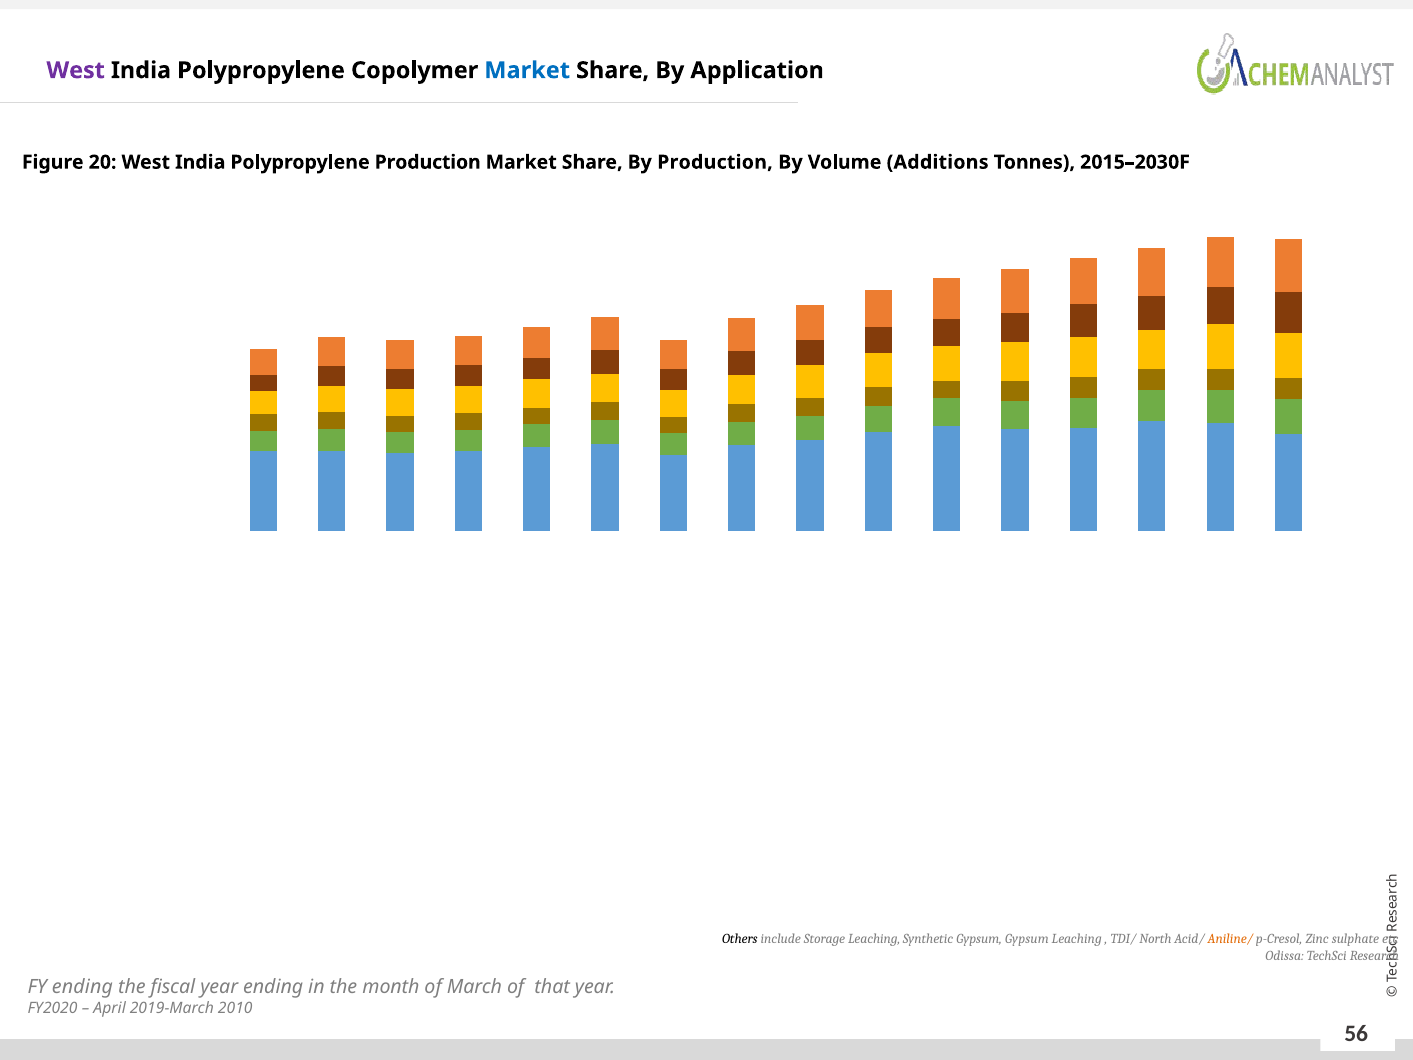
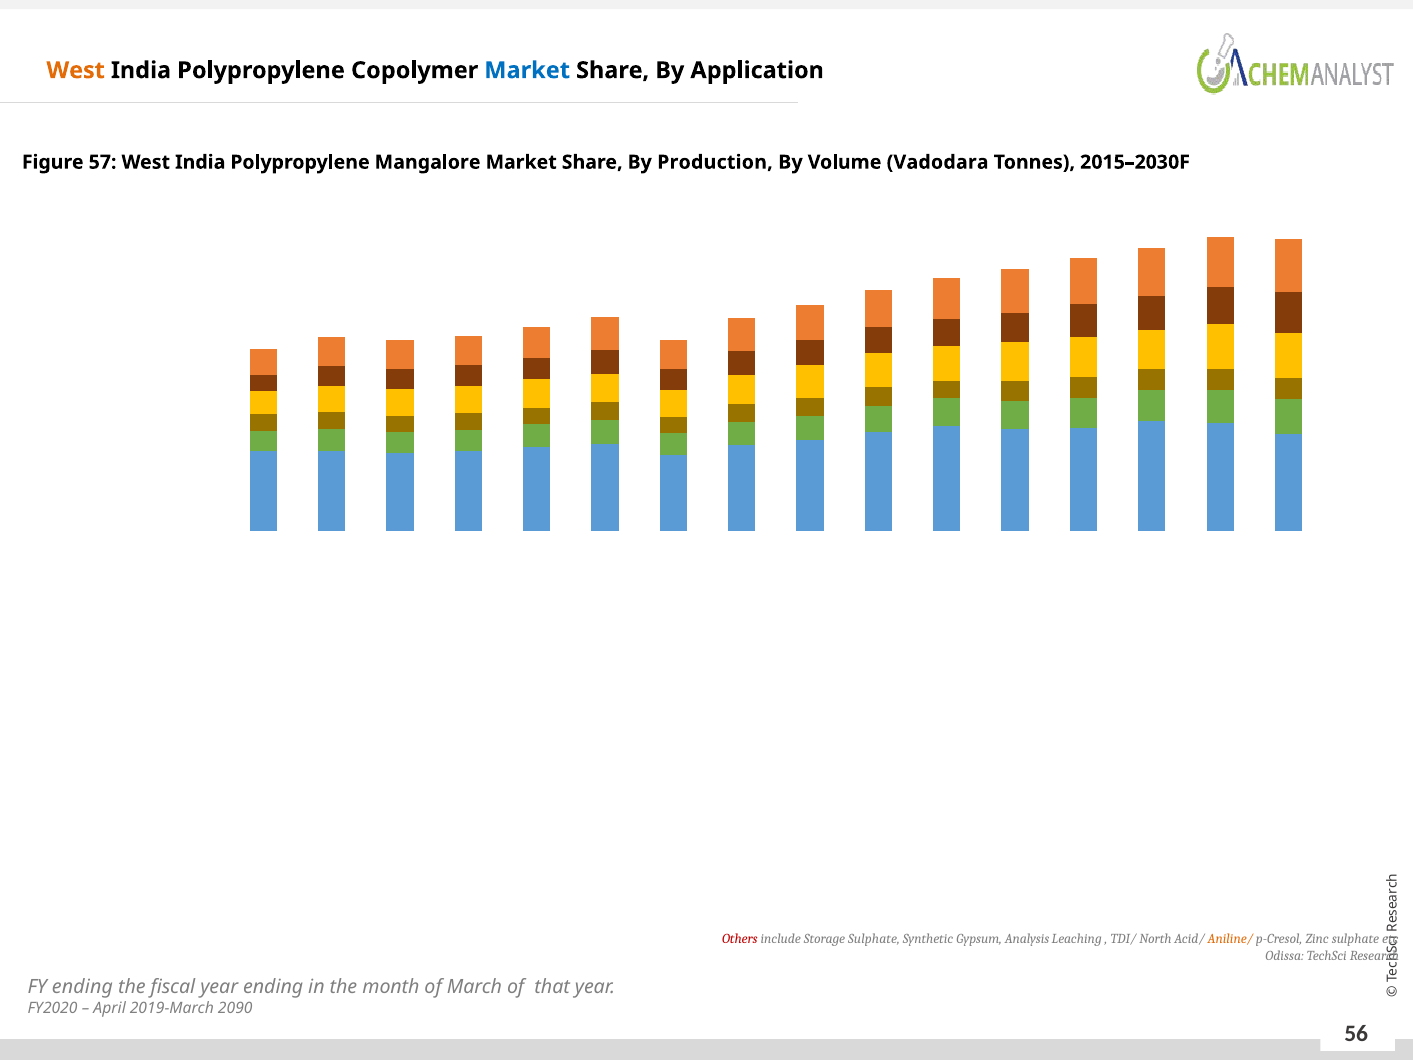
West colour: purple -> orange (76, 70)
20: 20 -> 57 (103, 162)
Polypropylene Production: Production -> Mangalore (428, 162)
Additions: Additions -> Vadodara (938, 162)
Others colour: black -> red (740, 939)
Storage Leaching: Leaching -> Sulphate (874, 939)
Gypsum Gypsum: Gypsum -> Analysis (1027, 939)
2010: 2010 -> 2090 (235, 1008)
